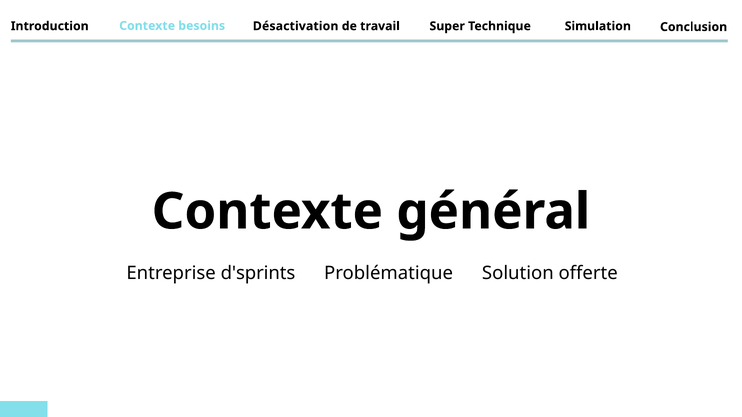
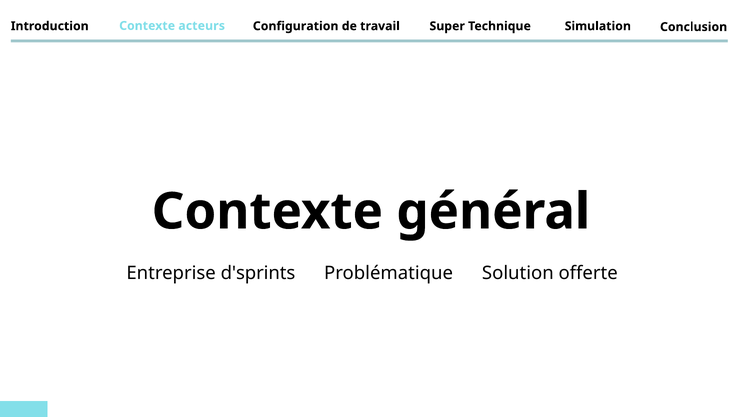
besoins: besoins -> acteurs (202, 26)
Désactivation: Désactivation -> Configuration (296, 26)
